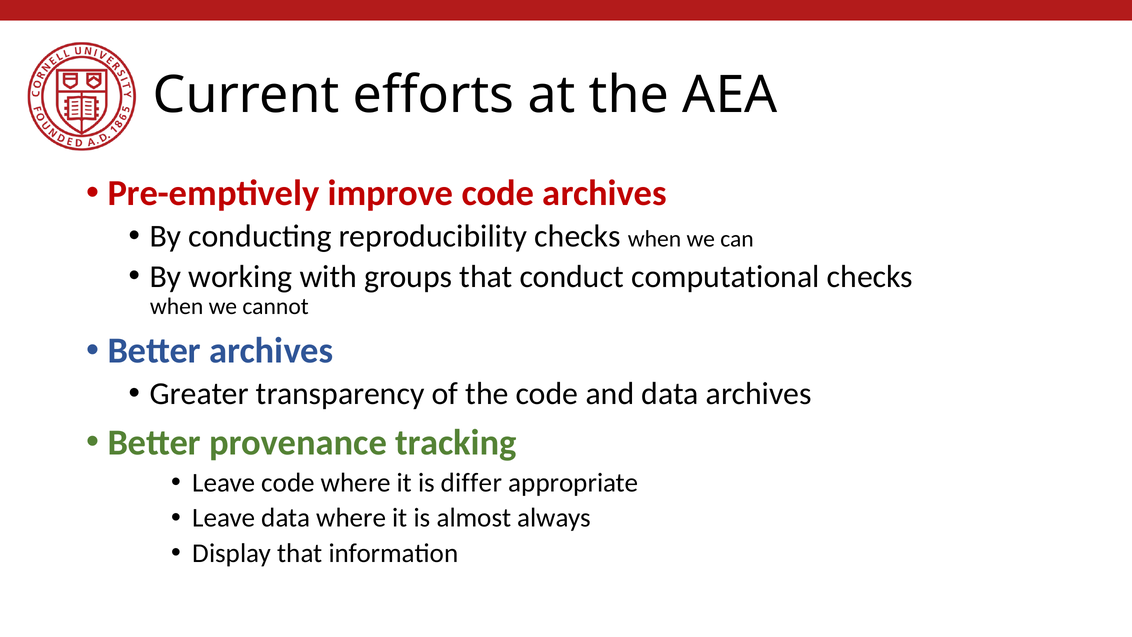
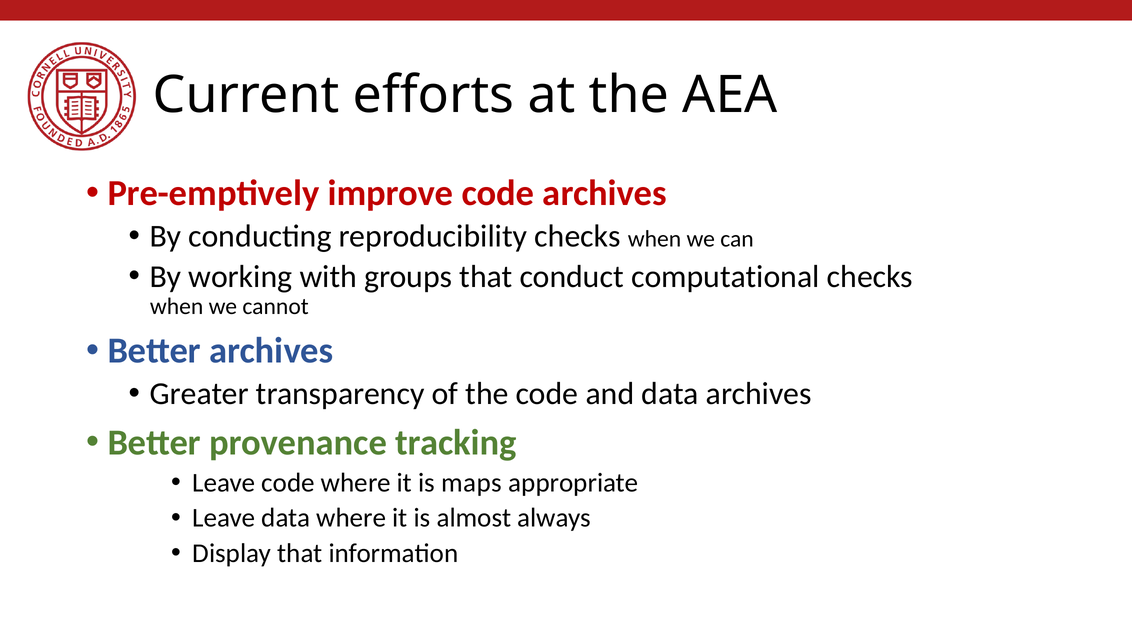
differ: differ -> maps (472, 483)
